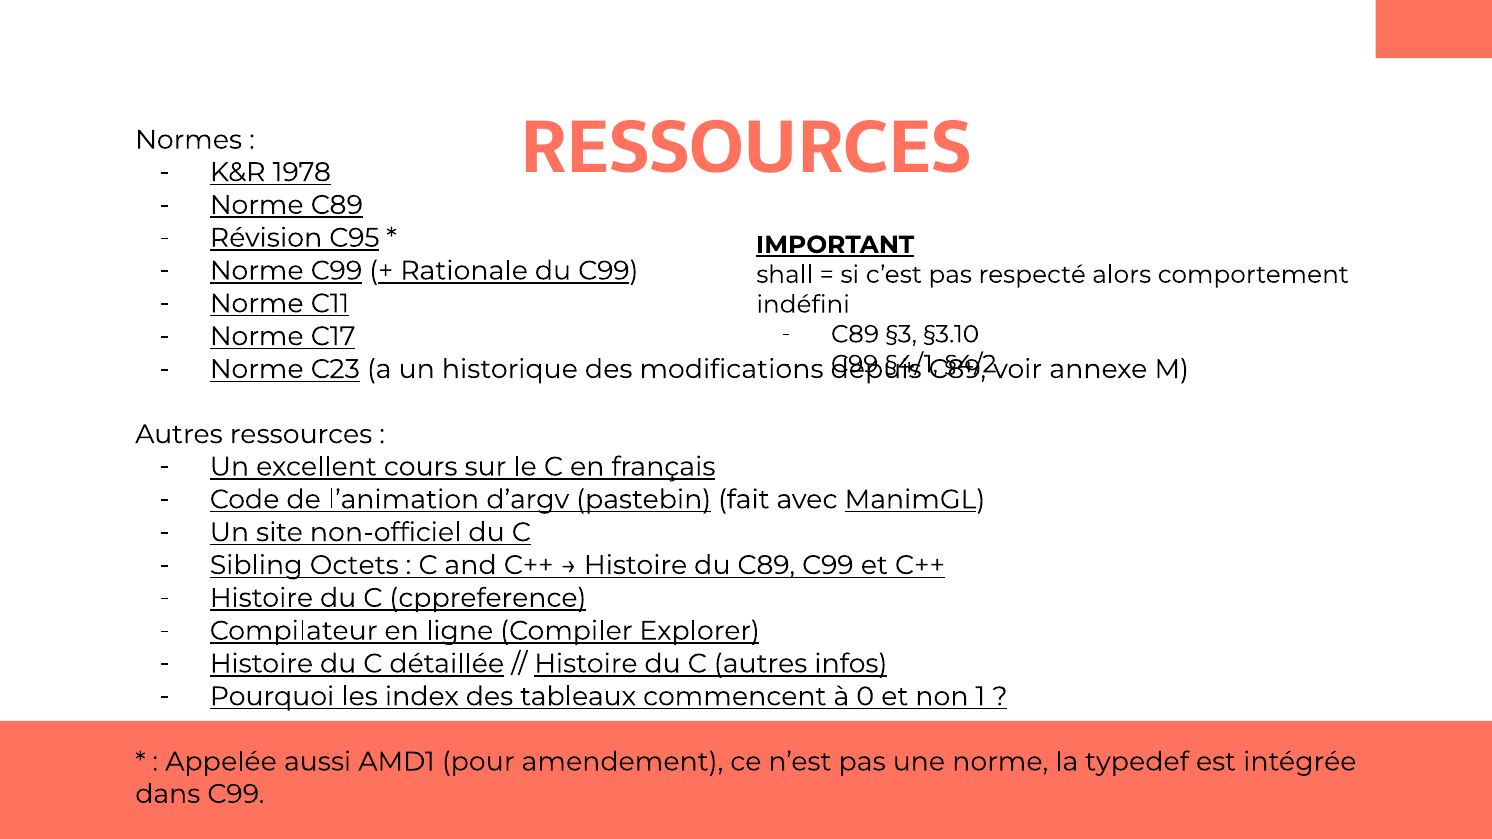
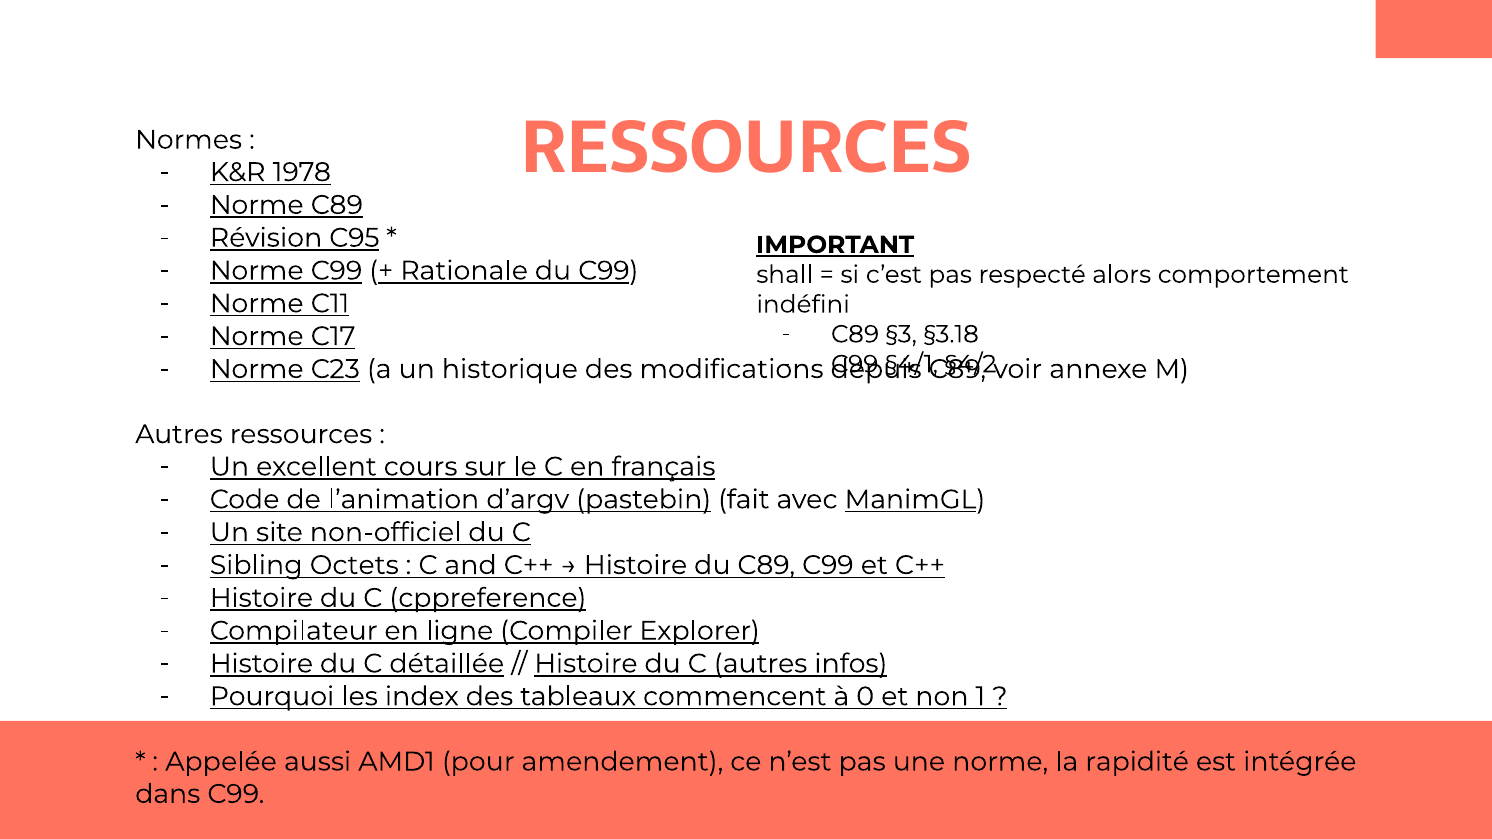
§3.10: §3.10 -> §3.18 (951, 334)
typedef: typedef -> rapidité (1137, 762)
